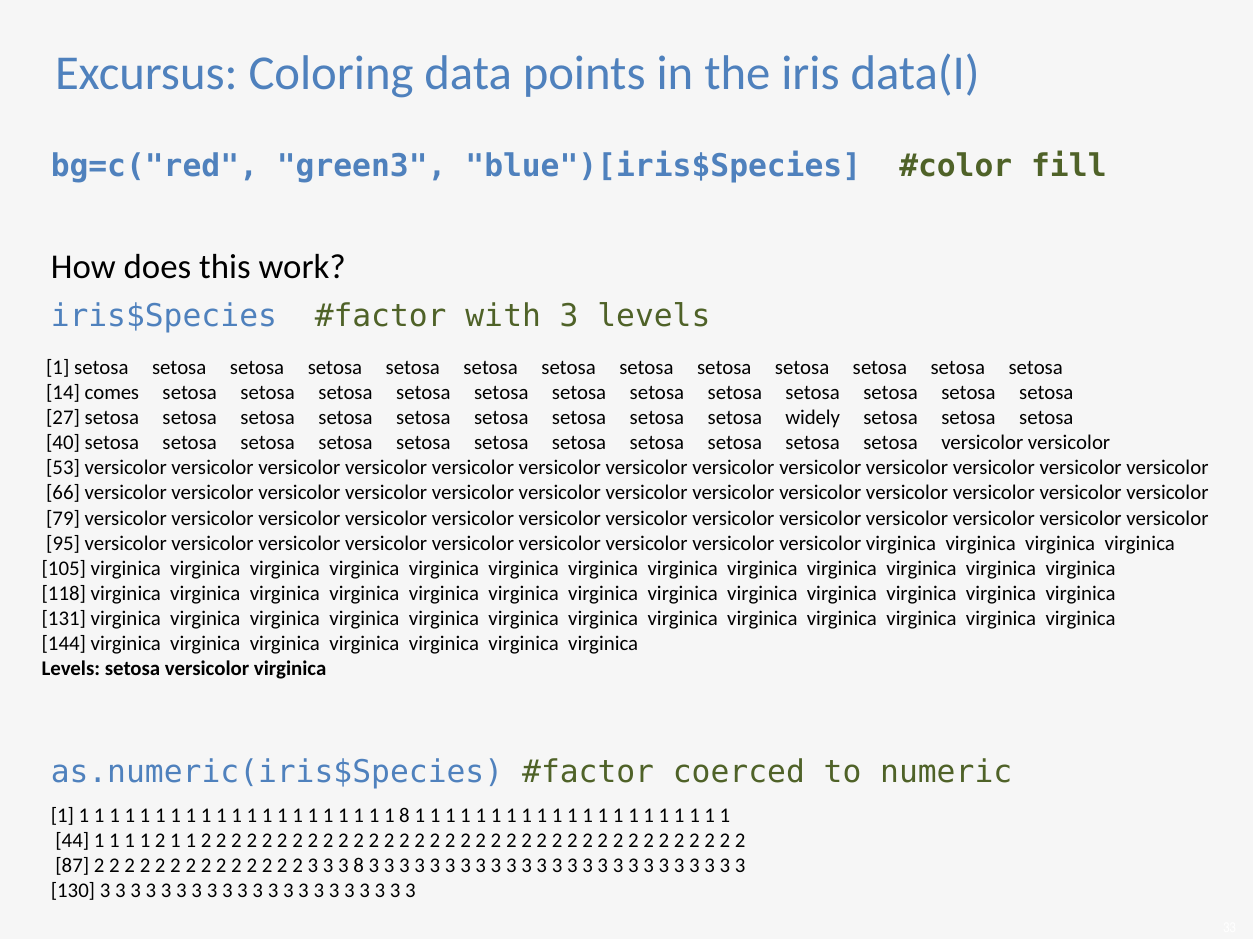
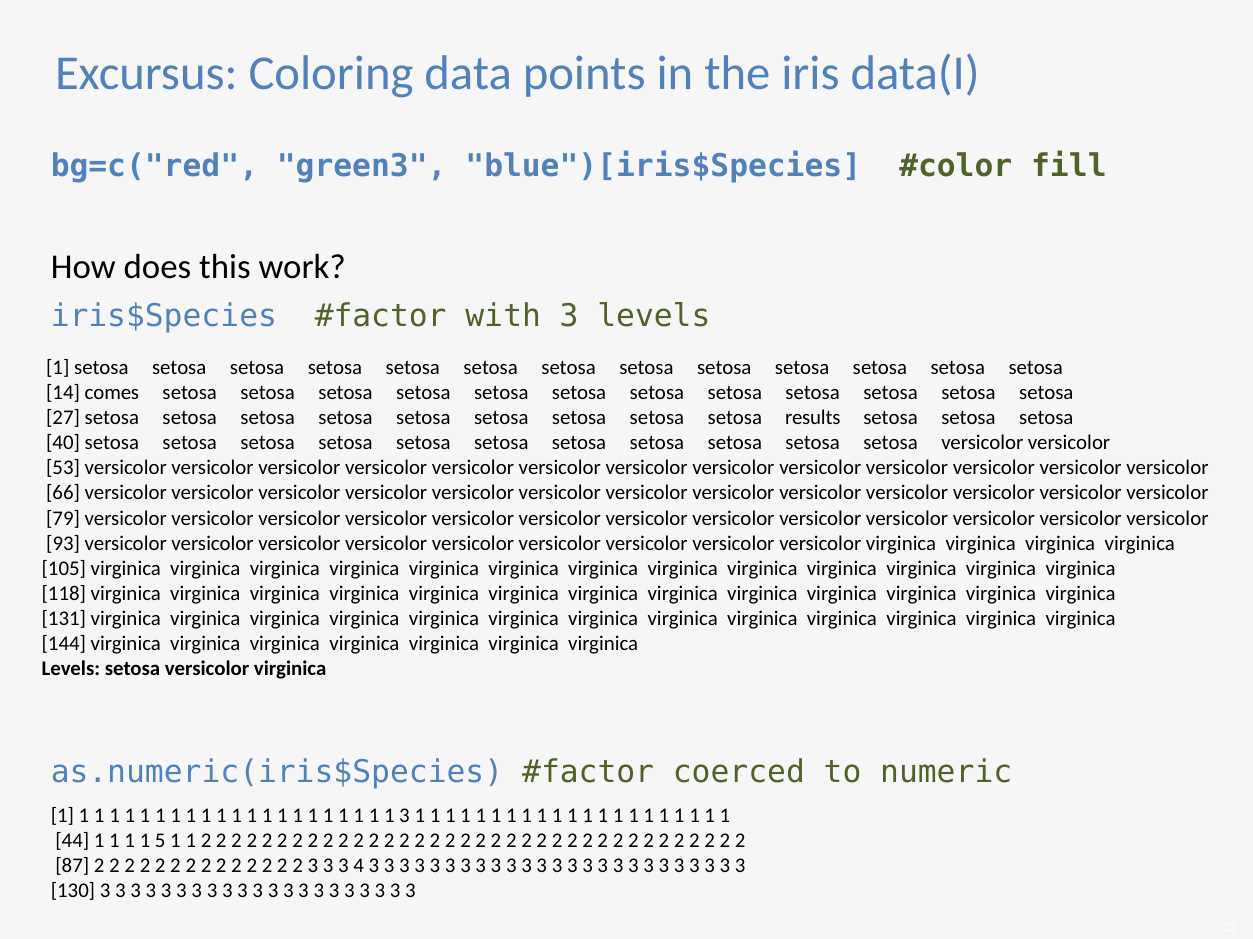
widely: widely -> results (813, 418)
95: 95 -> 93 (63, 544)
1 8: 8 -> 3 (404, 816)
1 1 1 2: 2 -> 5 (160, 841)
3 8: 8 -> 4 (359, 867)
